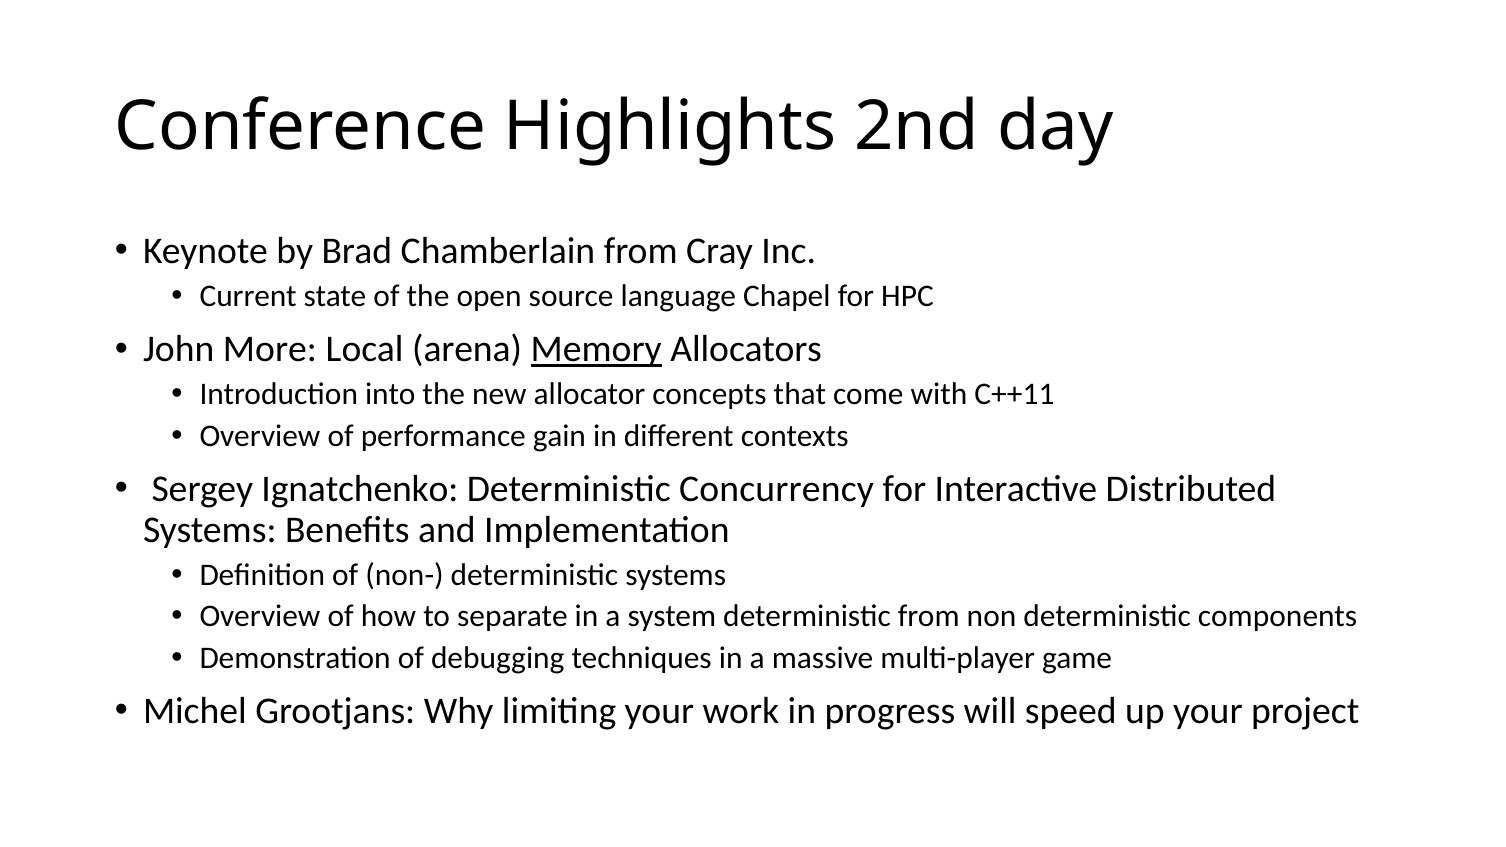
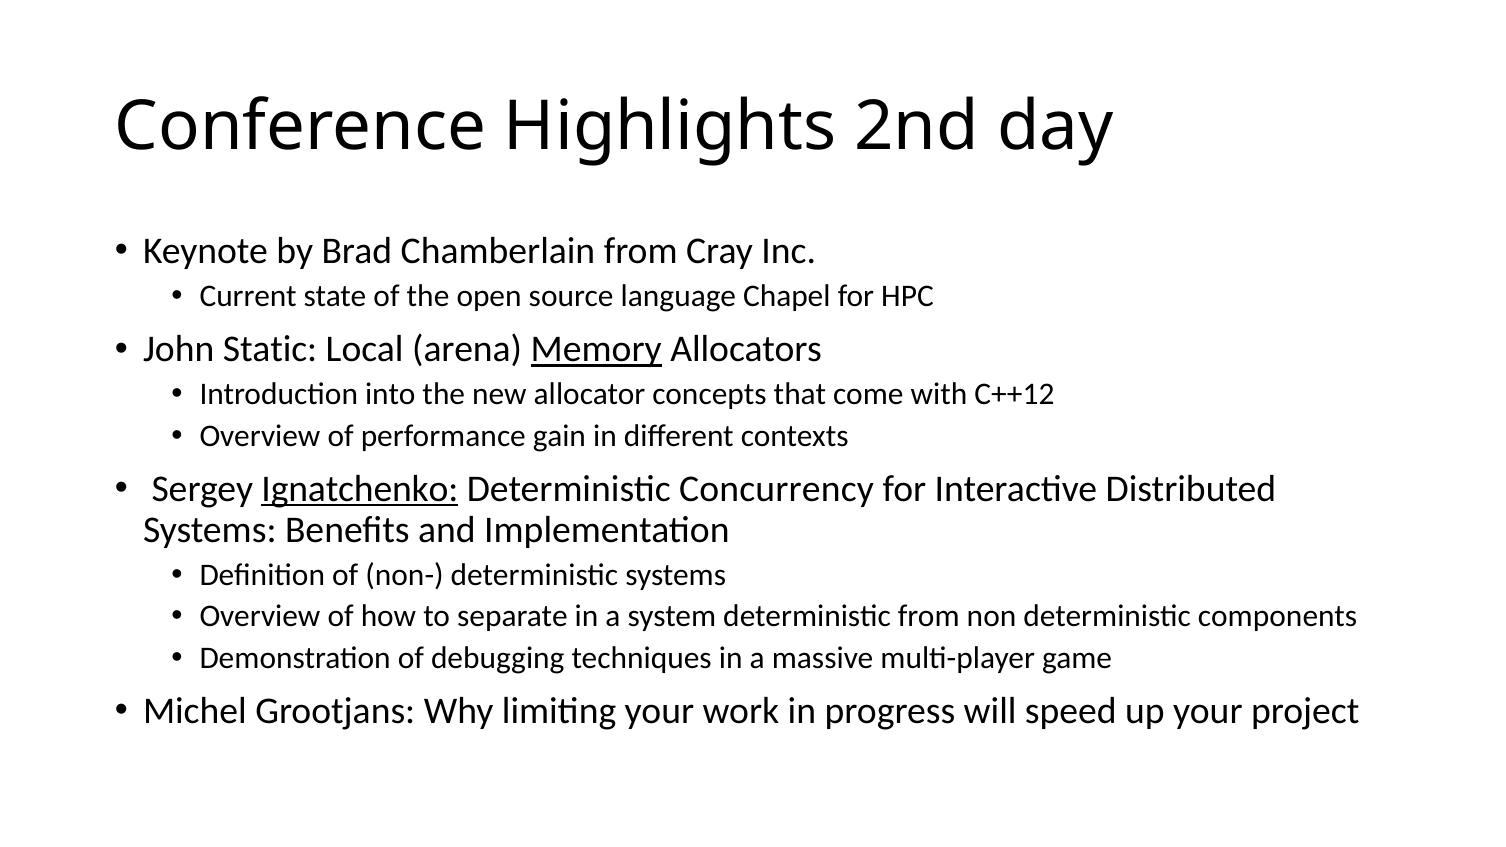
More: More -> Static (270, 349)
C++11: C++11 -> C++12 (1014, 394)
Ignatchenko underline: none -> present (360, 489)
